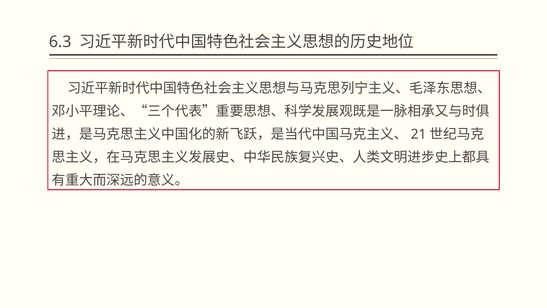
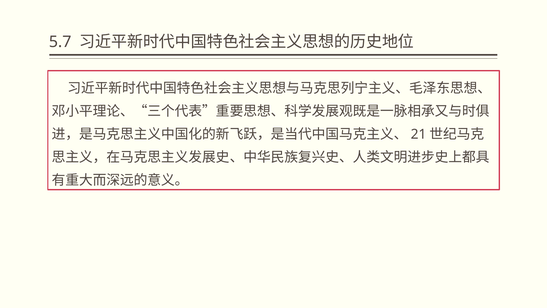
6.3: 6.3 -> 5.7 (60, 42)
